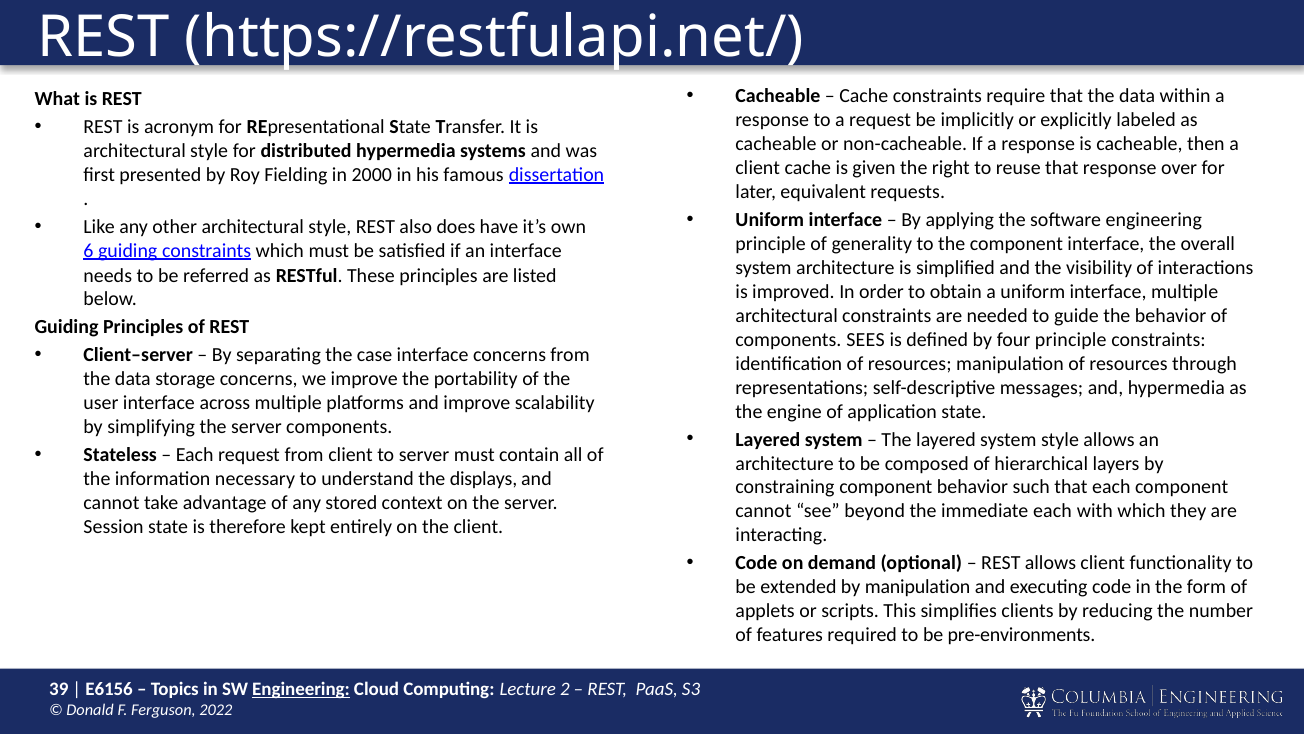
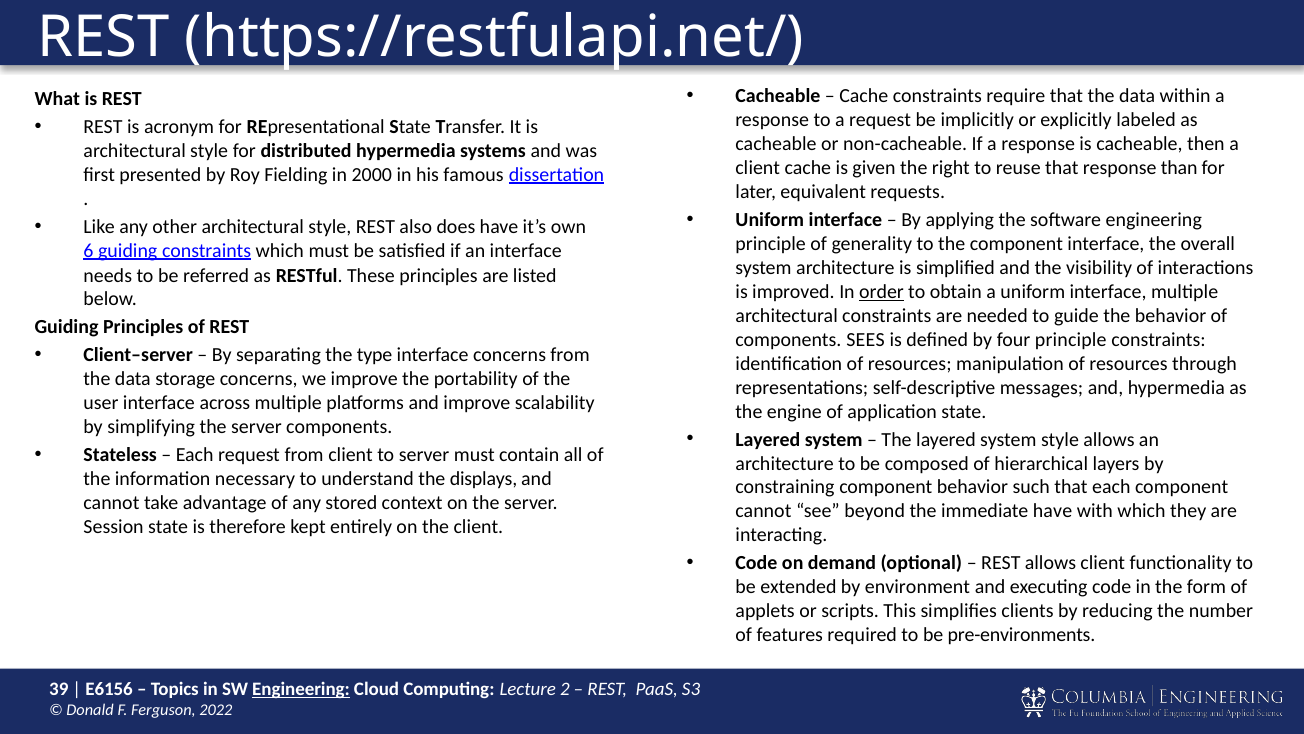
over: over -> than (1179, 168)
order underline: none -> present (882, 292)
case: case -> type (375, 355)
immediate each: each -> have (1053, 511)
by manipulation: manipulation -> environment (917, 587)
